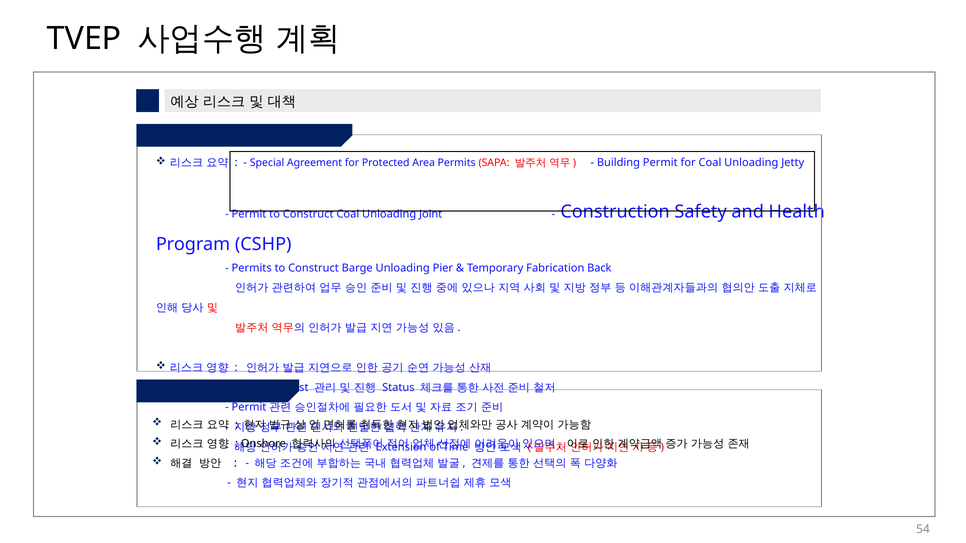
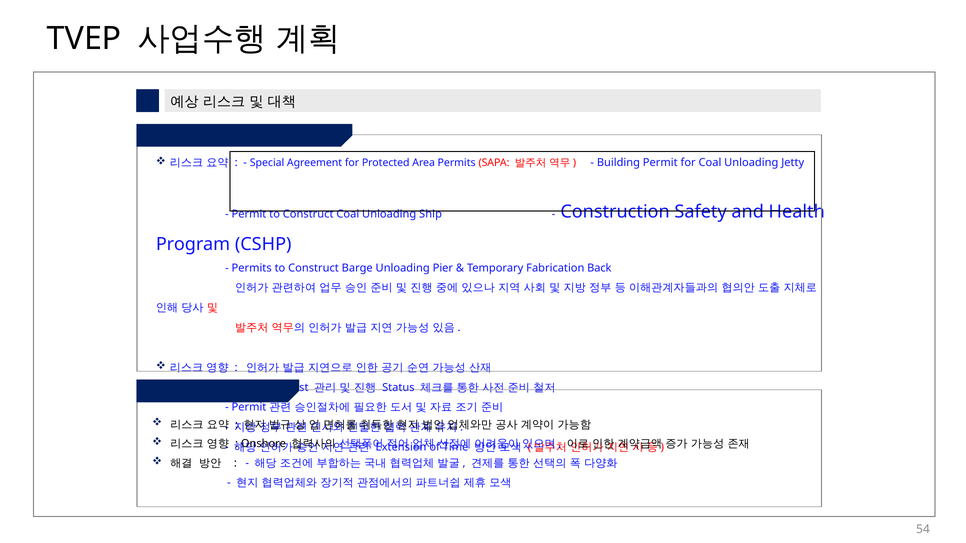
Joint: Joint -> Ship (431, 214)
